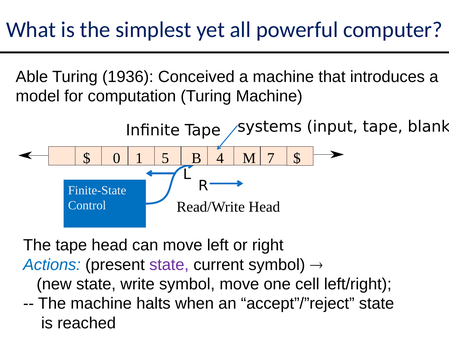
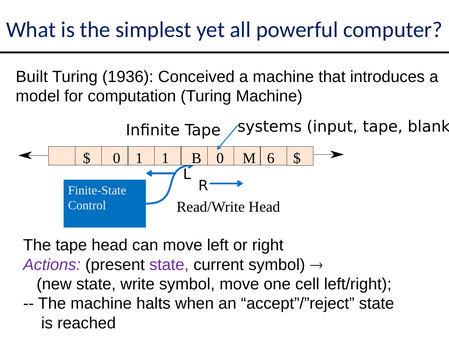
Able: Able -> Built (32, 77)
1 5: 5 -> 1 (165, 158)
B 4: 4 -> 0 (220, 158)
7: 7 -> 6 (271, 158)
Actions colour: blue -> purple (52, 264)
